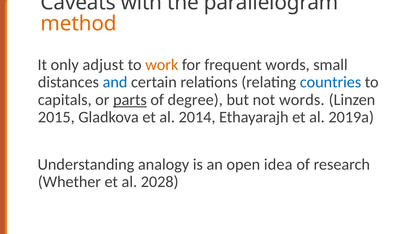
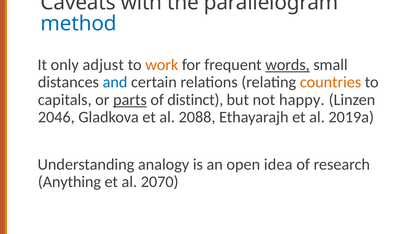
method colour: orange -> blue (79, 24)
words underline: none -> present (287, 65)
countries colour: blue -> orange (331, 82)
degree: degree -> distinct (195, 100)
not words: words -> happy (302, 100)
2015: 2015 -> 2046 (56, 118)
2014: 2014 -> 2088 (197, 118)
Whether: Whether -> Anything (69, 182)
2028: 2028 -> 2070 (160, 182)
